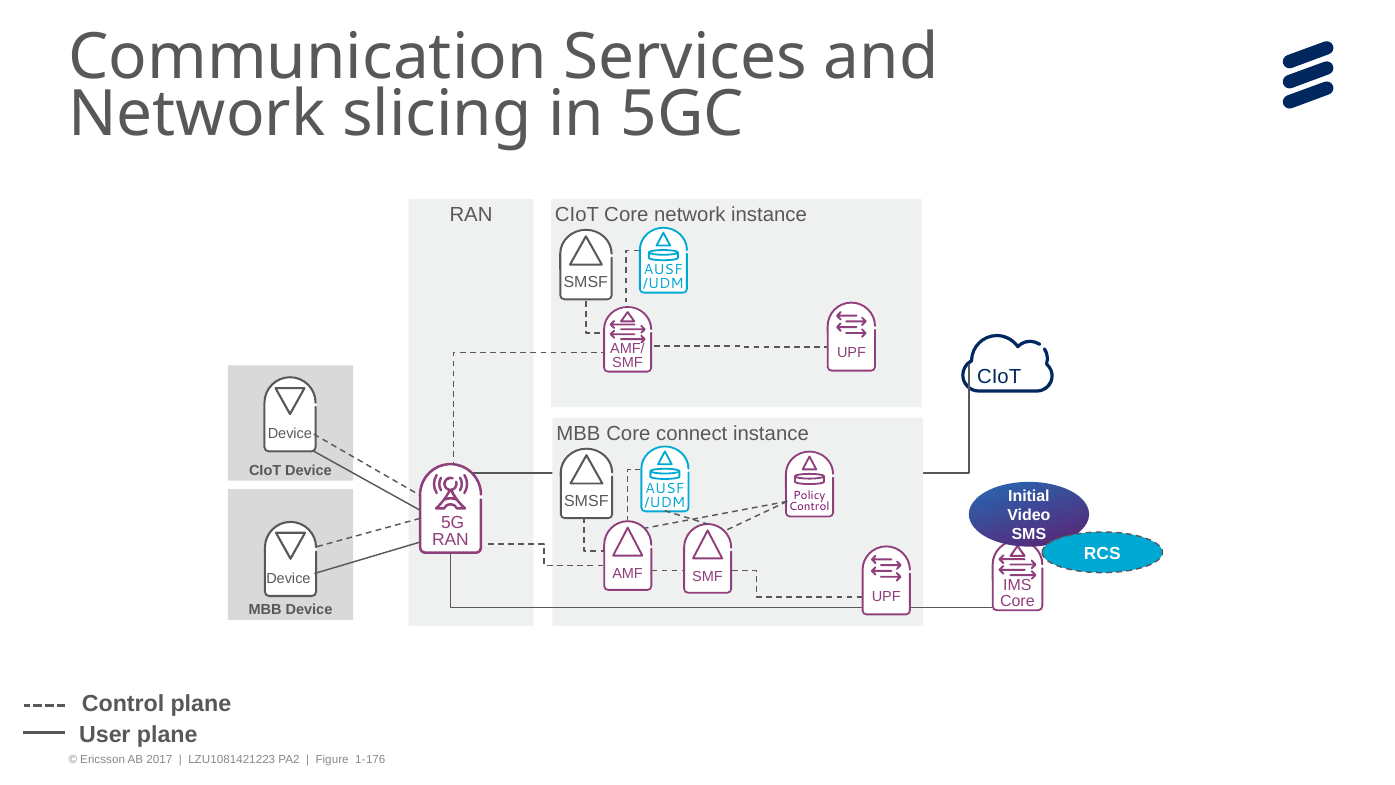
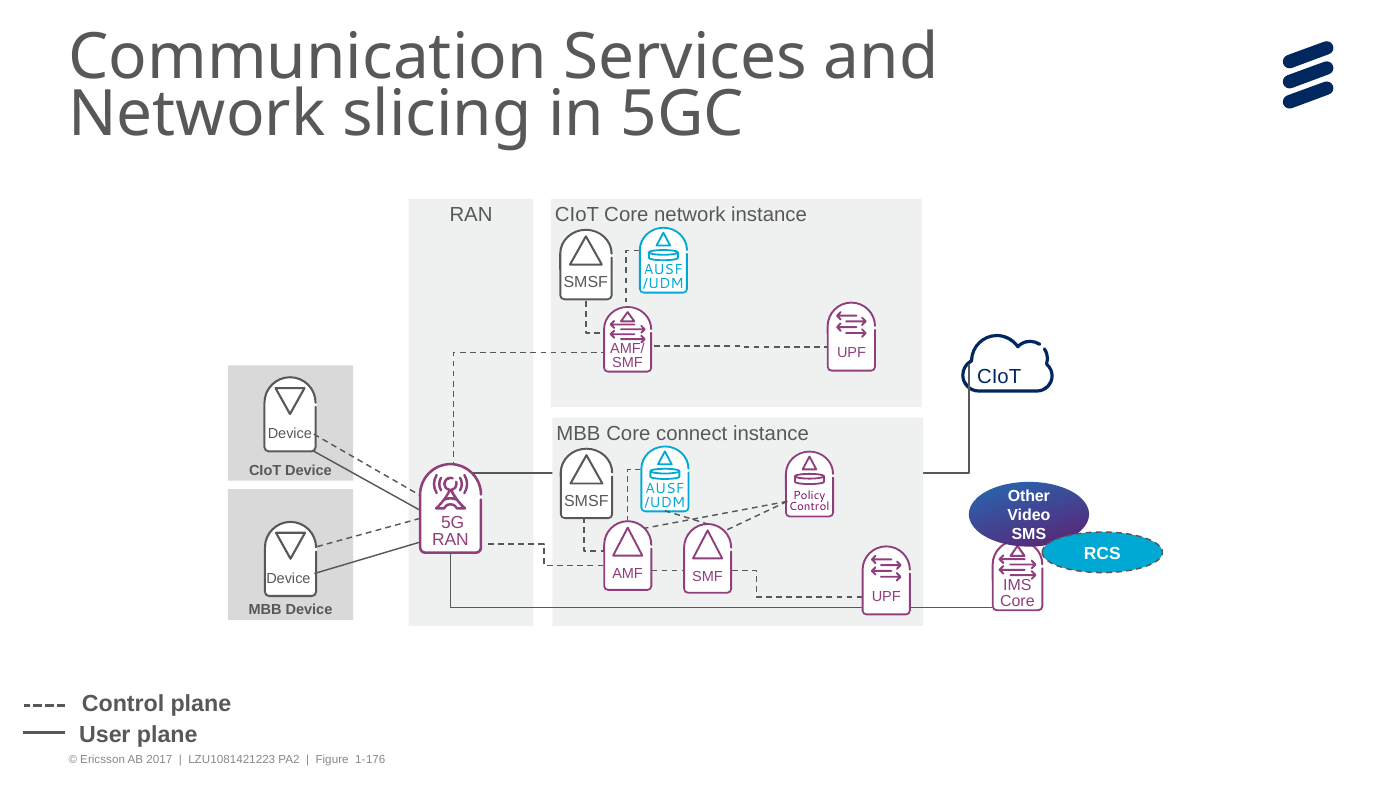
Initial: Initial -> Other (1029, 496)
